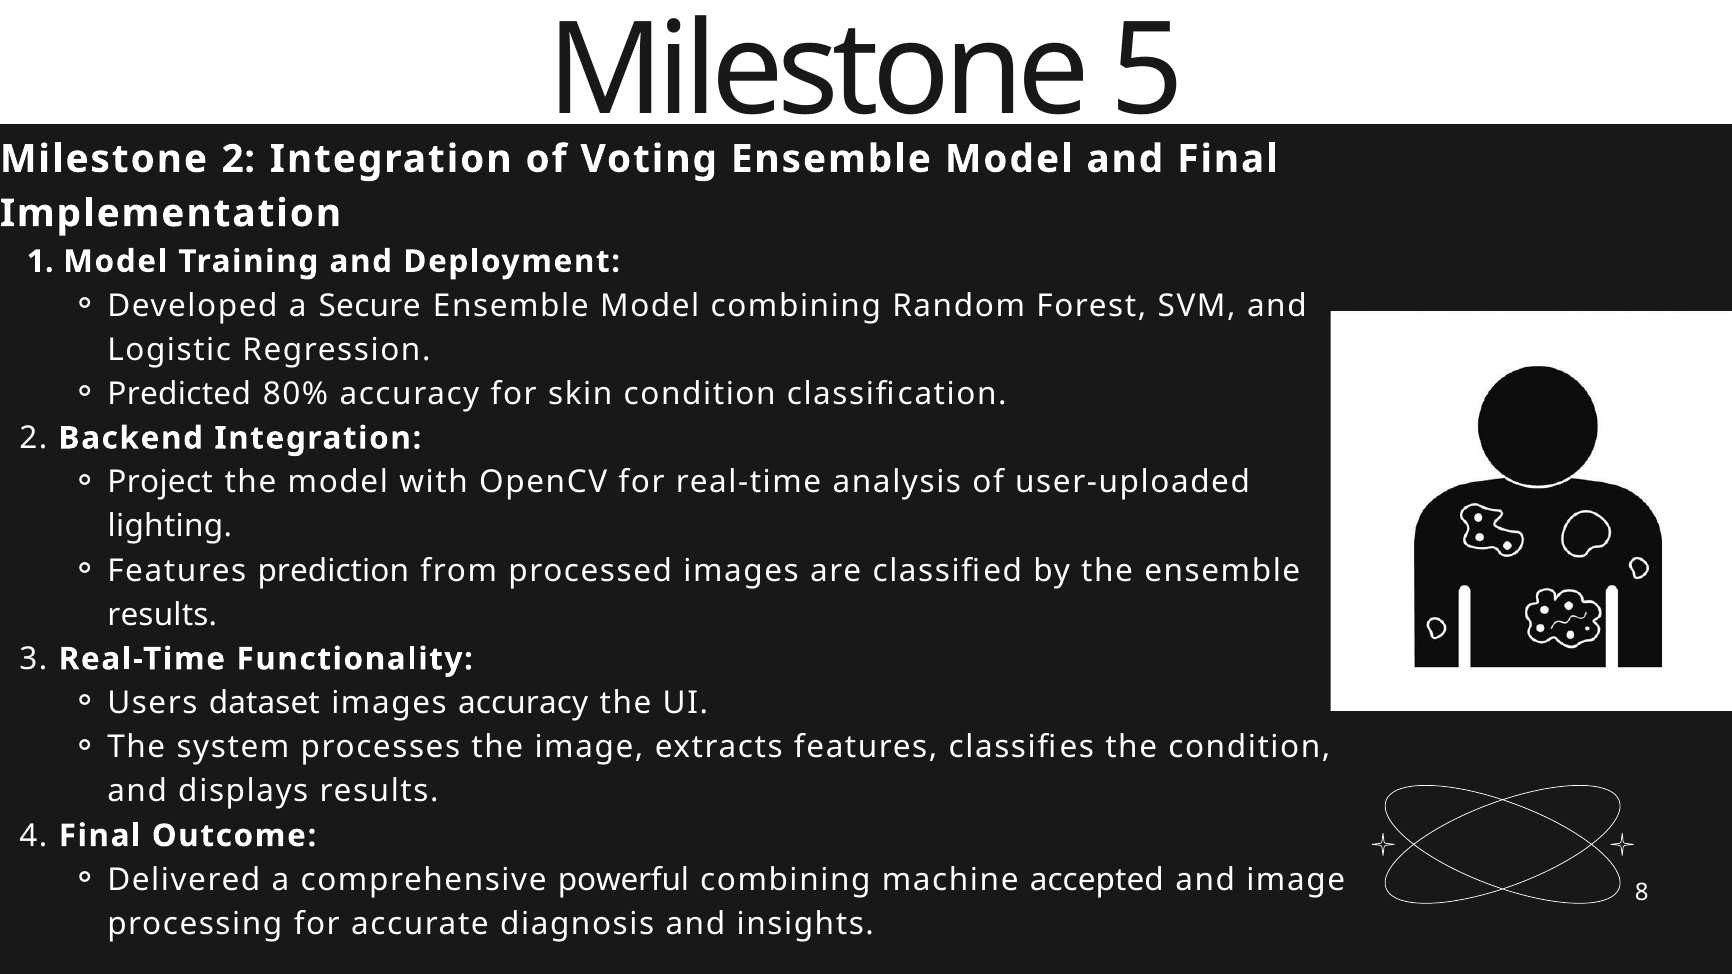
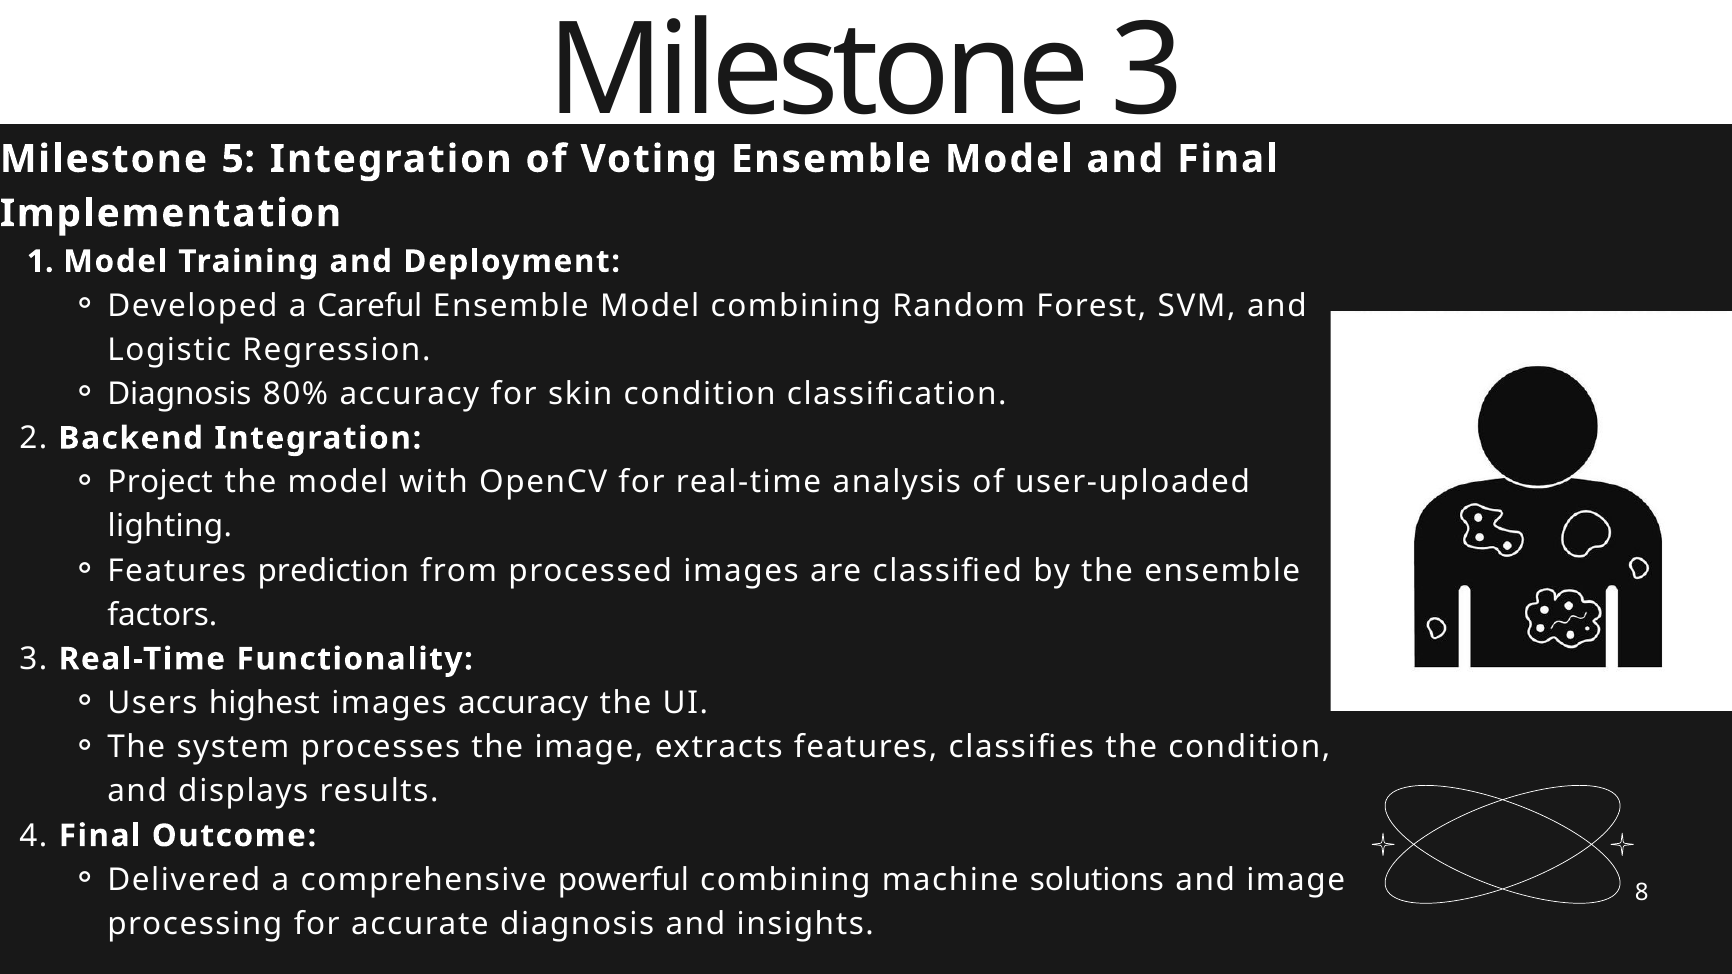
Milestone 5: 5 -> 3 (1147, 71)
Milestone 2: 2 -> 5 (238, 159)
Secure: Secure -> Careful (370, 306)
Predicted: Predicted -> Diagnosis (179, 394)
results: results -> factors (162, 615)
dataset: dataset -> highest (264, 703)
accepted: accepted -> solutions (1097, 880)
